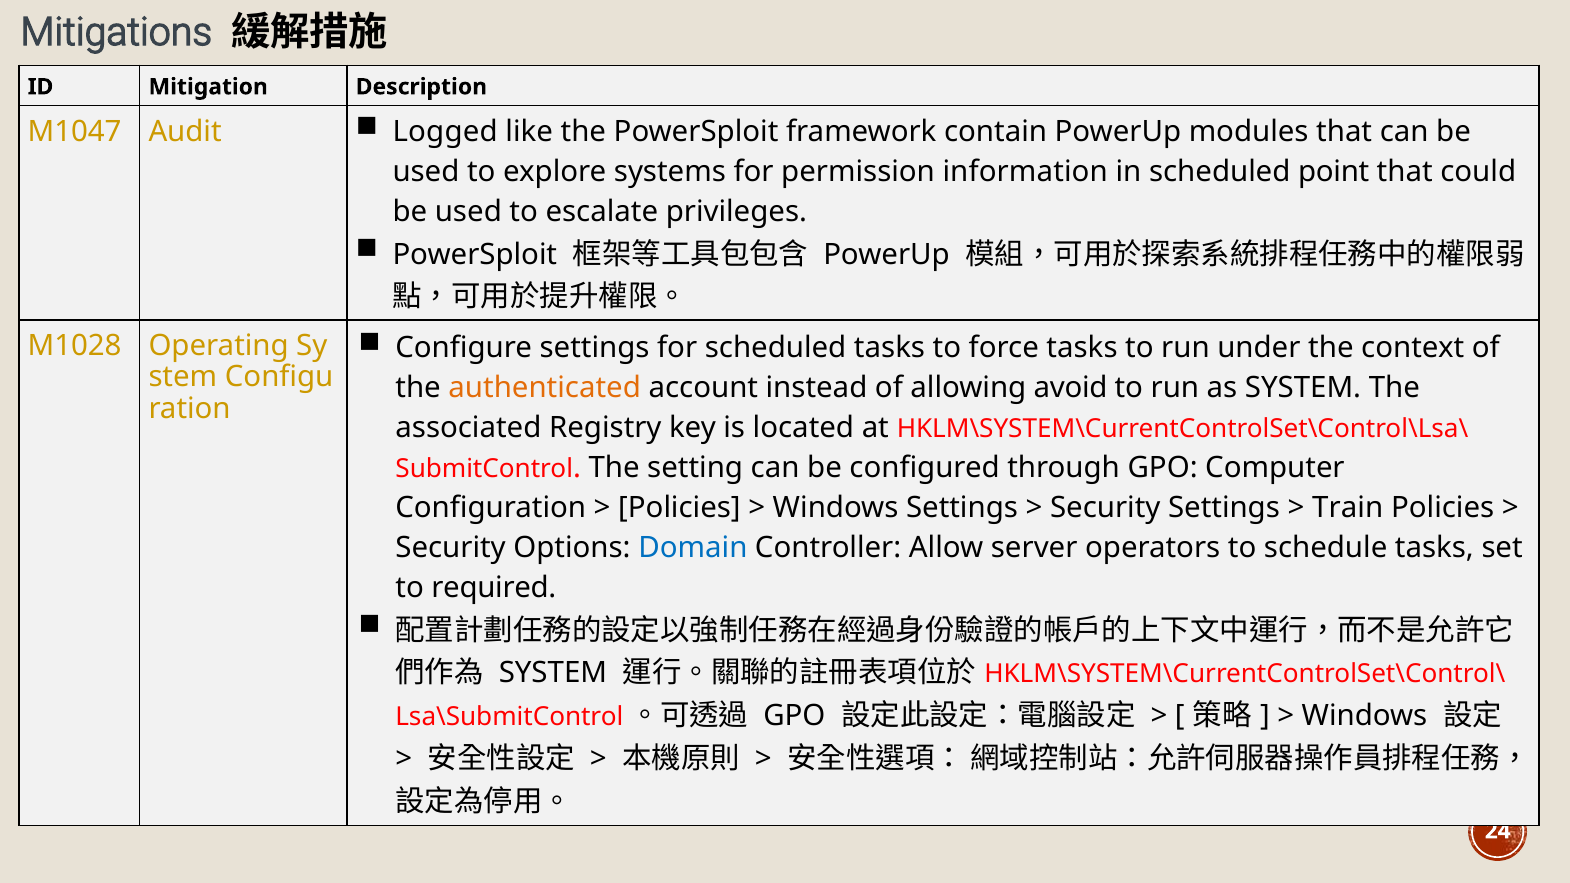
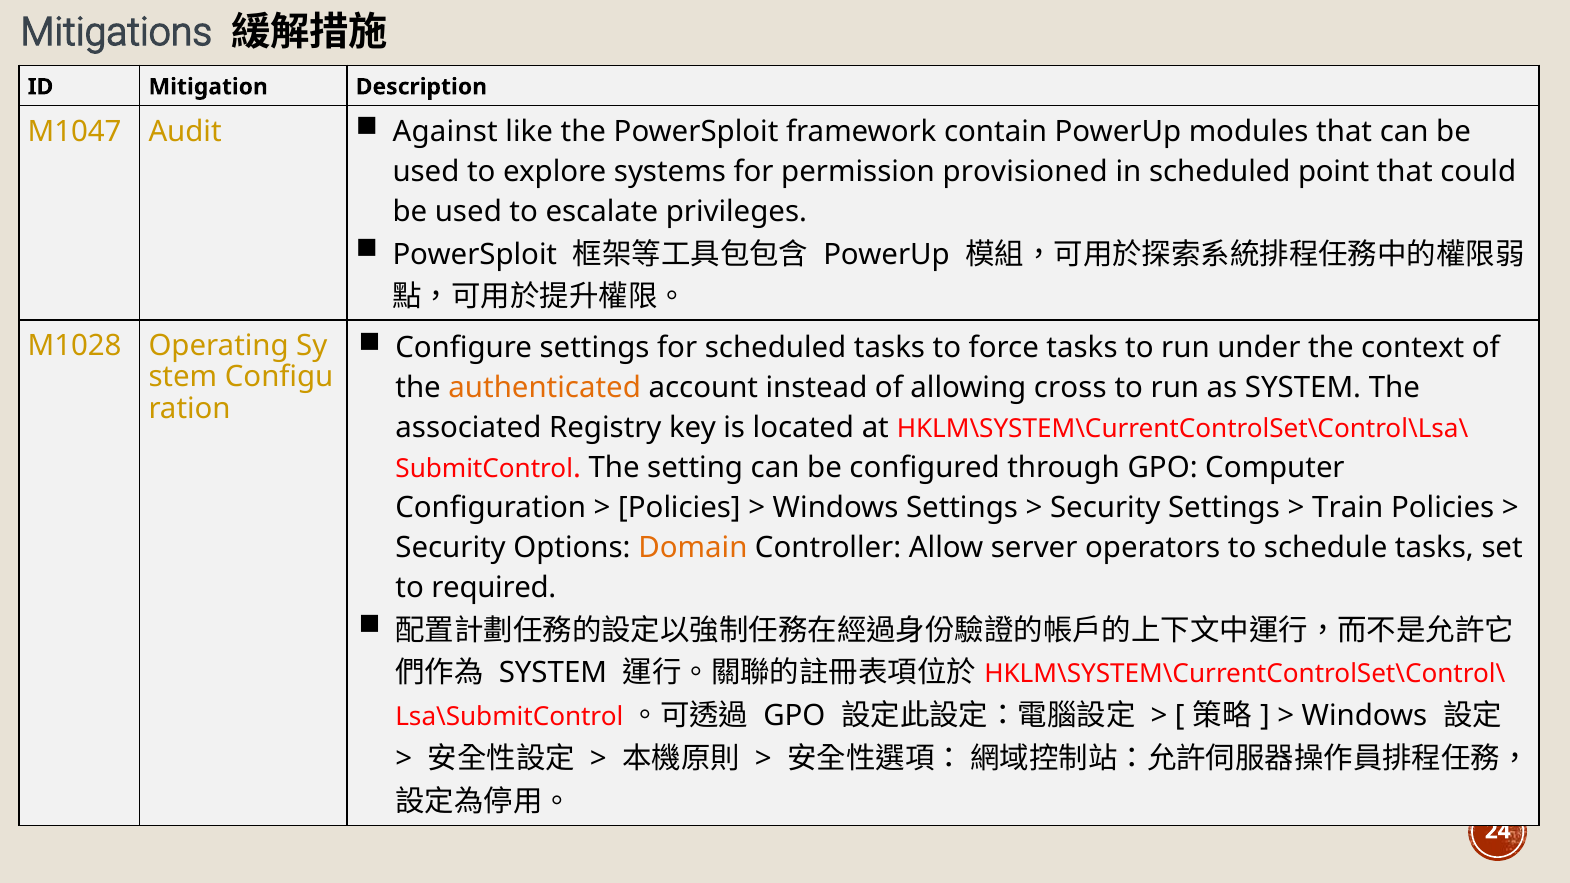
Logged: Logged -> Against (445, 132)
information: information -> provisioned (1025, 172)
avoid: avoid -> cross (1070, 387)
Domain colour: blue -> orange (693, 548)
